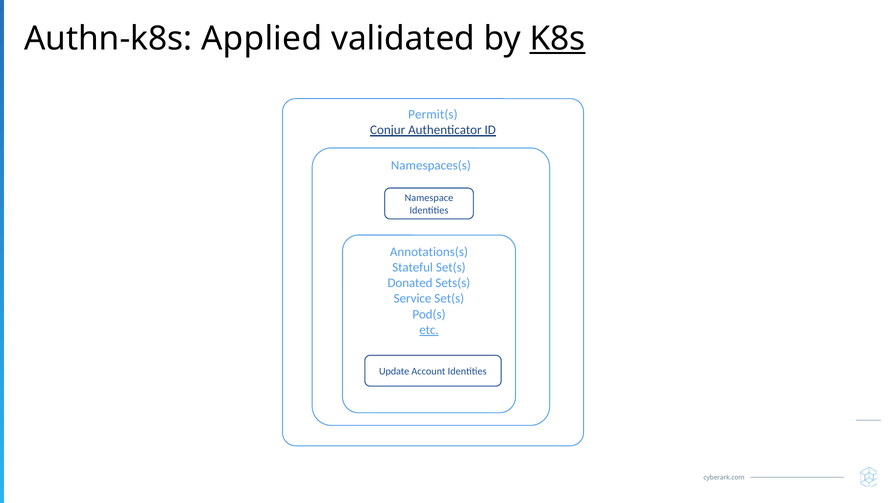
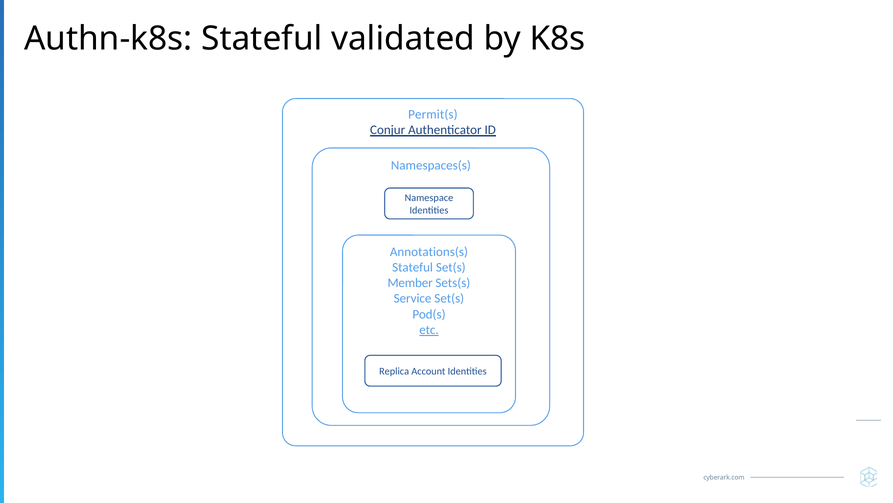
Authn-k8s Applied: Applied -> Stateful (262, 38)
K8s underline: present -> none (557, 38)
Donated: Donated -> Member (410, 283)
Update: Update -> Replica (394, 371)
